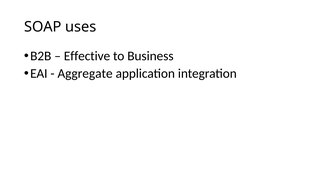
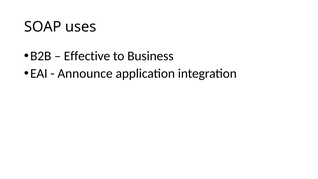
Aggregate: Aggregate -> Announce (85, 73)
